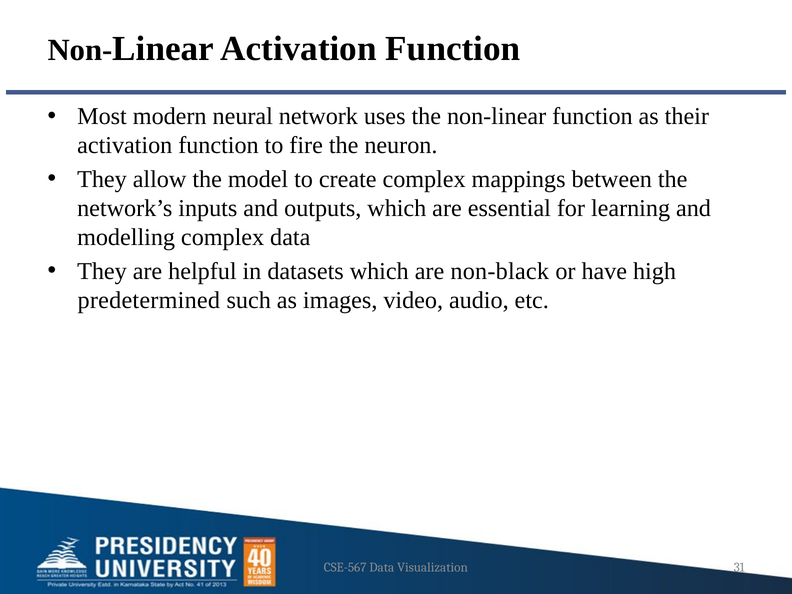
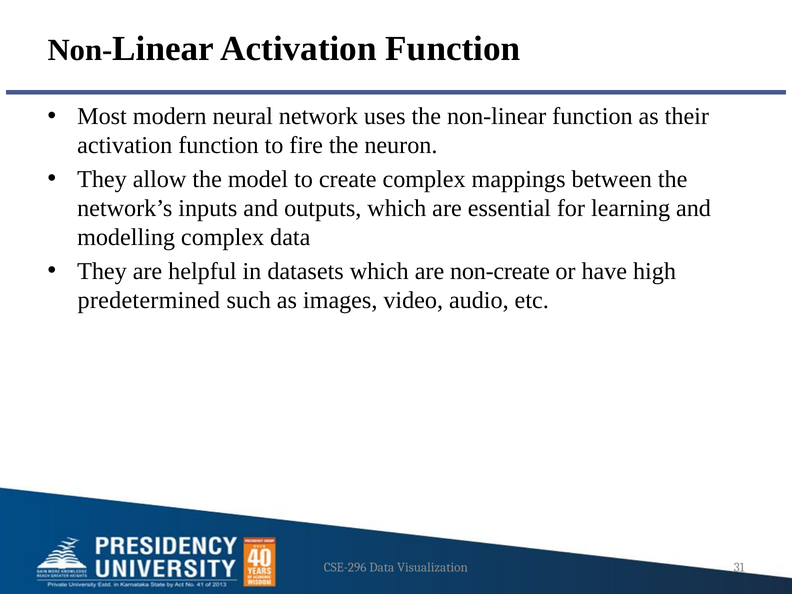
non-black: non-black -> non-create (500, 271)
CSE-567: CSE-567 -> CSE-296 (345, 567)
